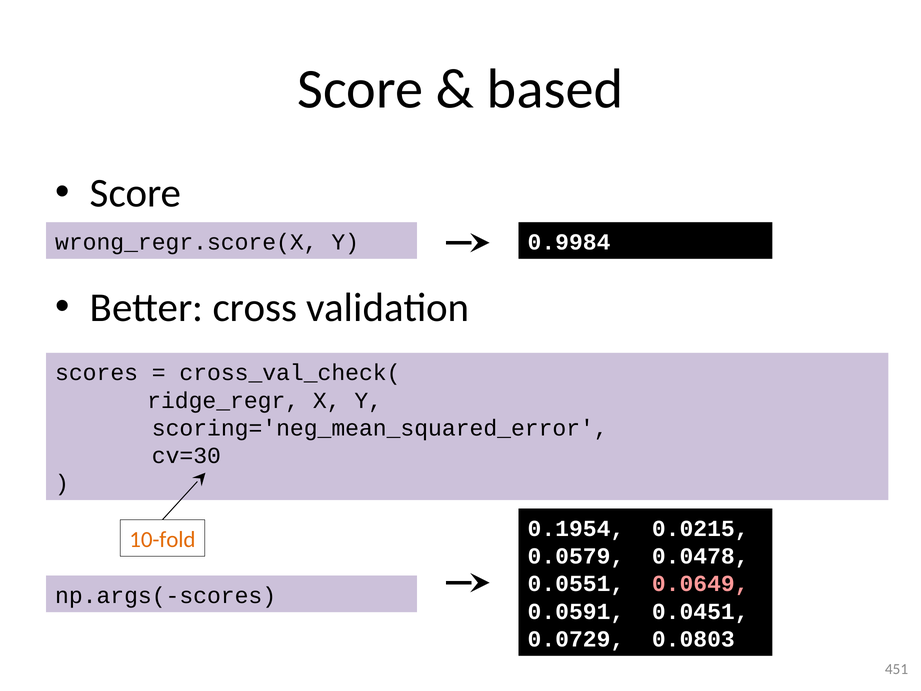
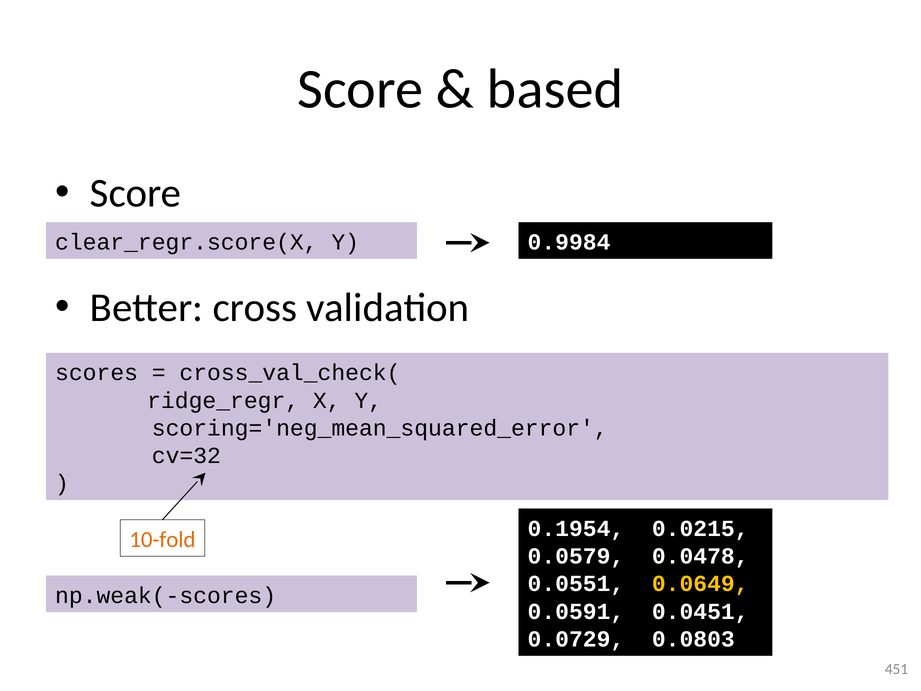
wrong_regr.score(X: wrong_regr.score(X -> clear_regr.score(X (186, 242)
cv=30: cv=30 -> cv=32 (186, 456)
0.0649 colour: pink -> yellow (700, 584)
np.args(-scores: np.args(-scores -> np.weak(-scores (166, 595)
